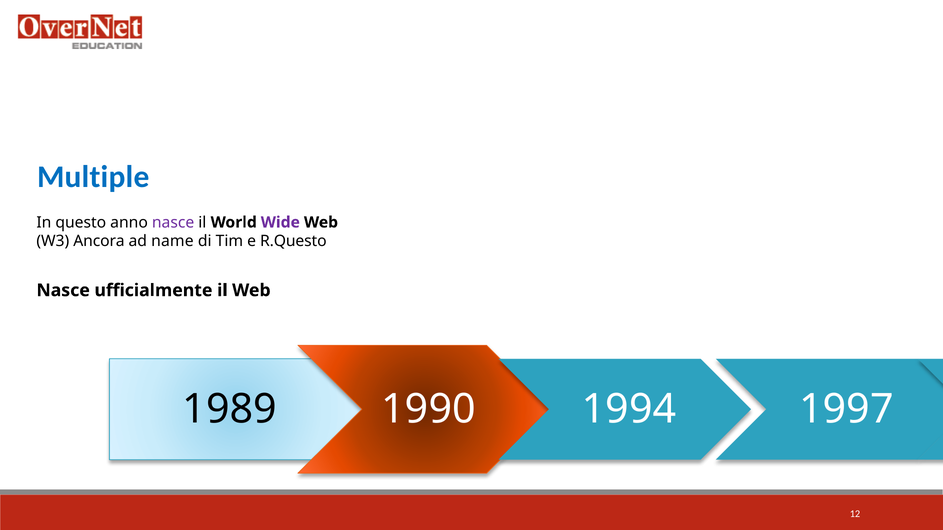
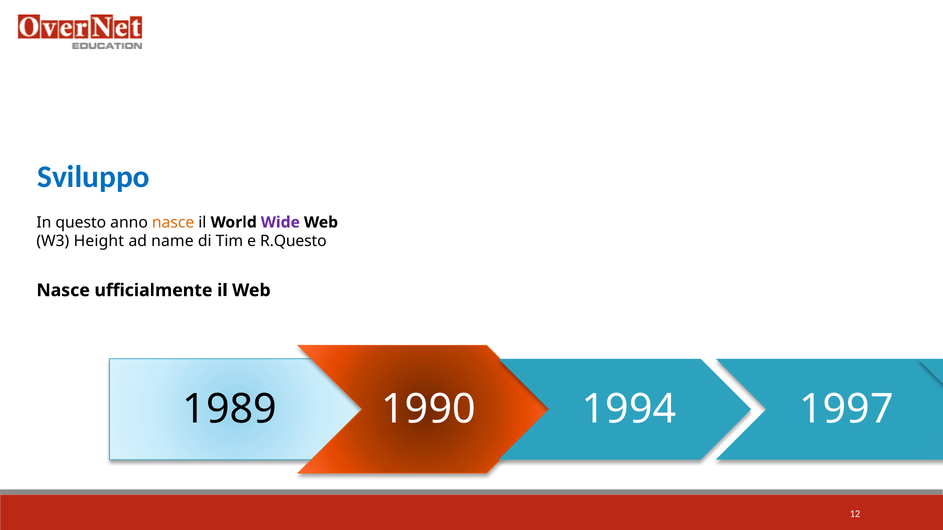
Multiple: Multiple -> Sviluppo (94, 177)
nasce colour: purple -> orange (173, 223)
Ancora: Ancora -> Height (99, 241)
